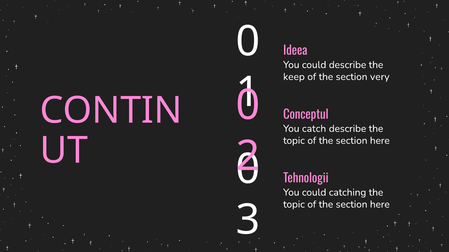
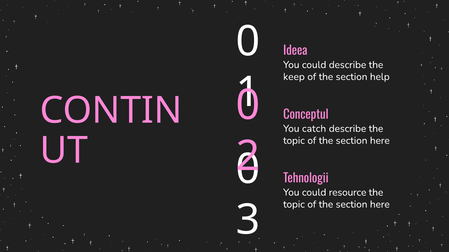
very: very -> help (380, 77)
catching: catching -> resource (348, 193)
